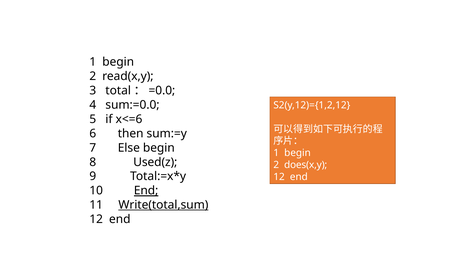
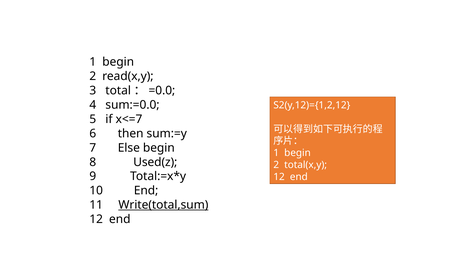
x<=6: x<=6 -> x<=7 (129, 119)
does(x,y: does(x,y -> total(x,y (306, 165)
End underline: present -> none (146, 191)
